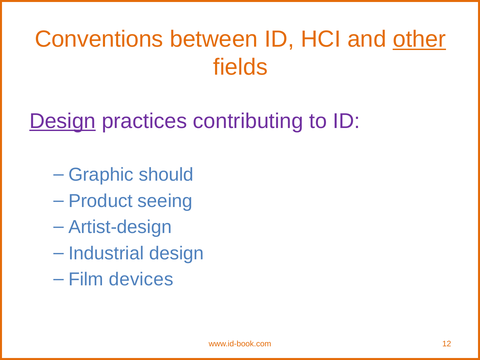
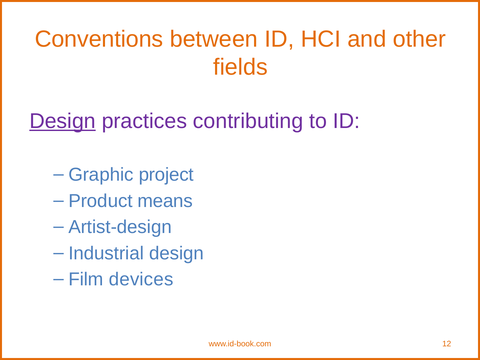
other underline: present -> none (419, 39)
should: should -> project (166, 175)
seeing: seeing -> means (165, 201)
